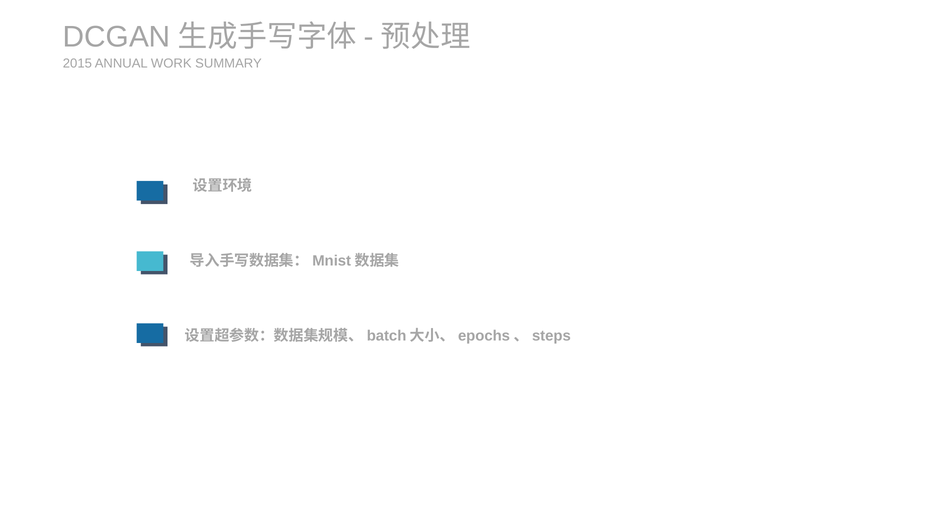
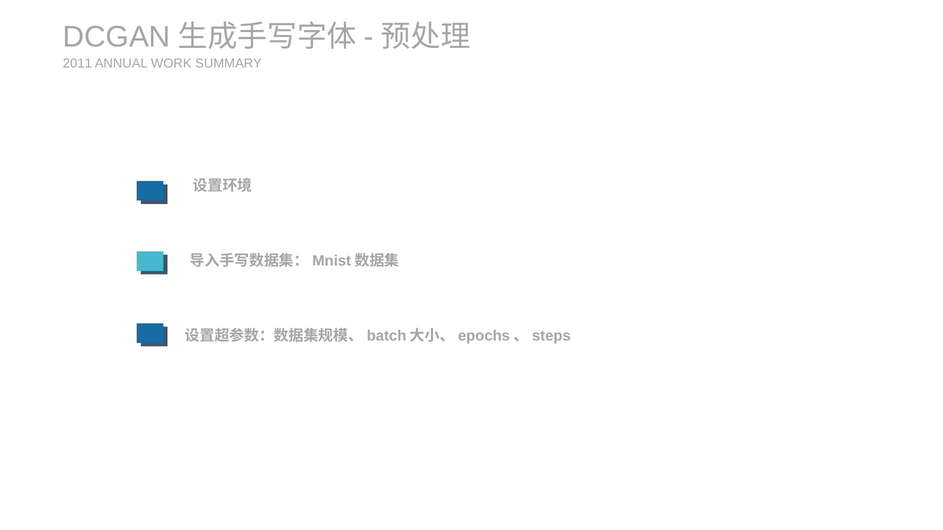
2015: 2015 -> 2011 (77, 63)
